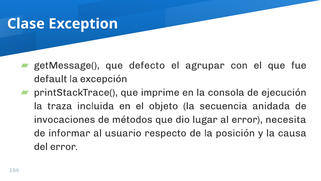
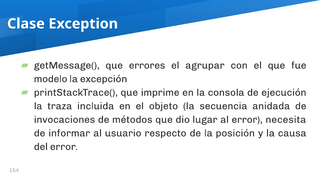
defecto: defecto -> errores (147, 65)
default: default -> modelo (51, 79)
